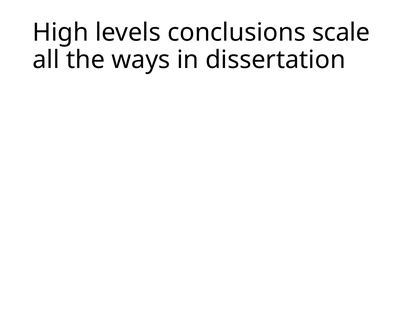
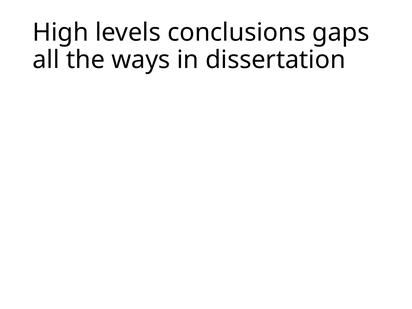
scale: scale -> gaps (341, 33)
